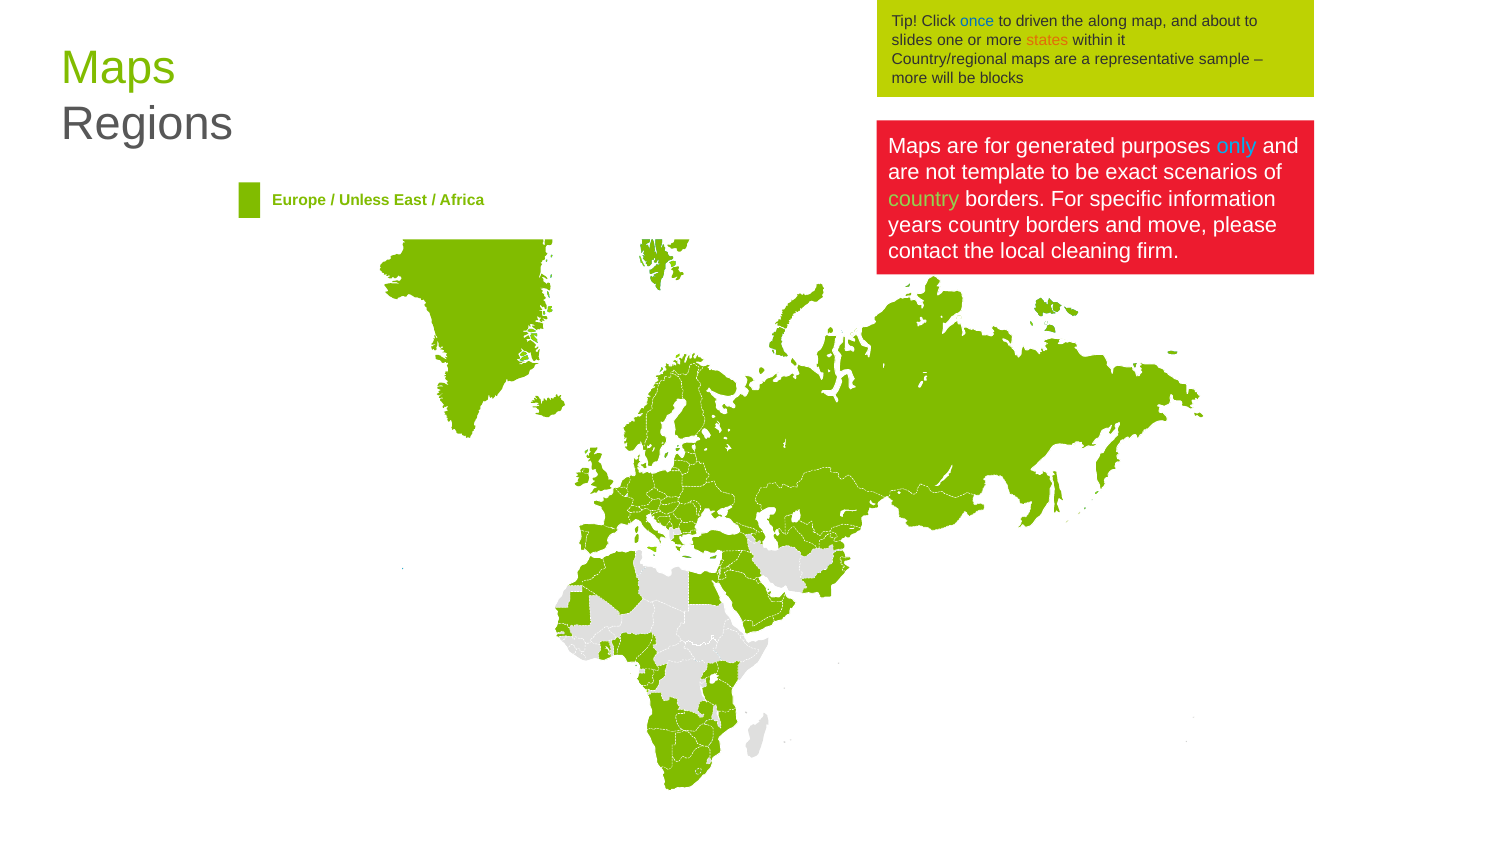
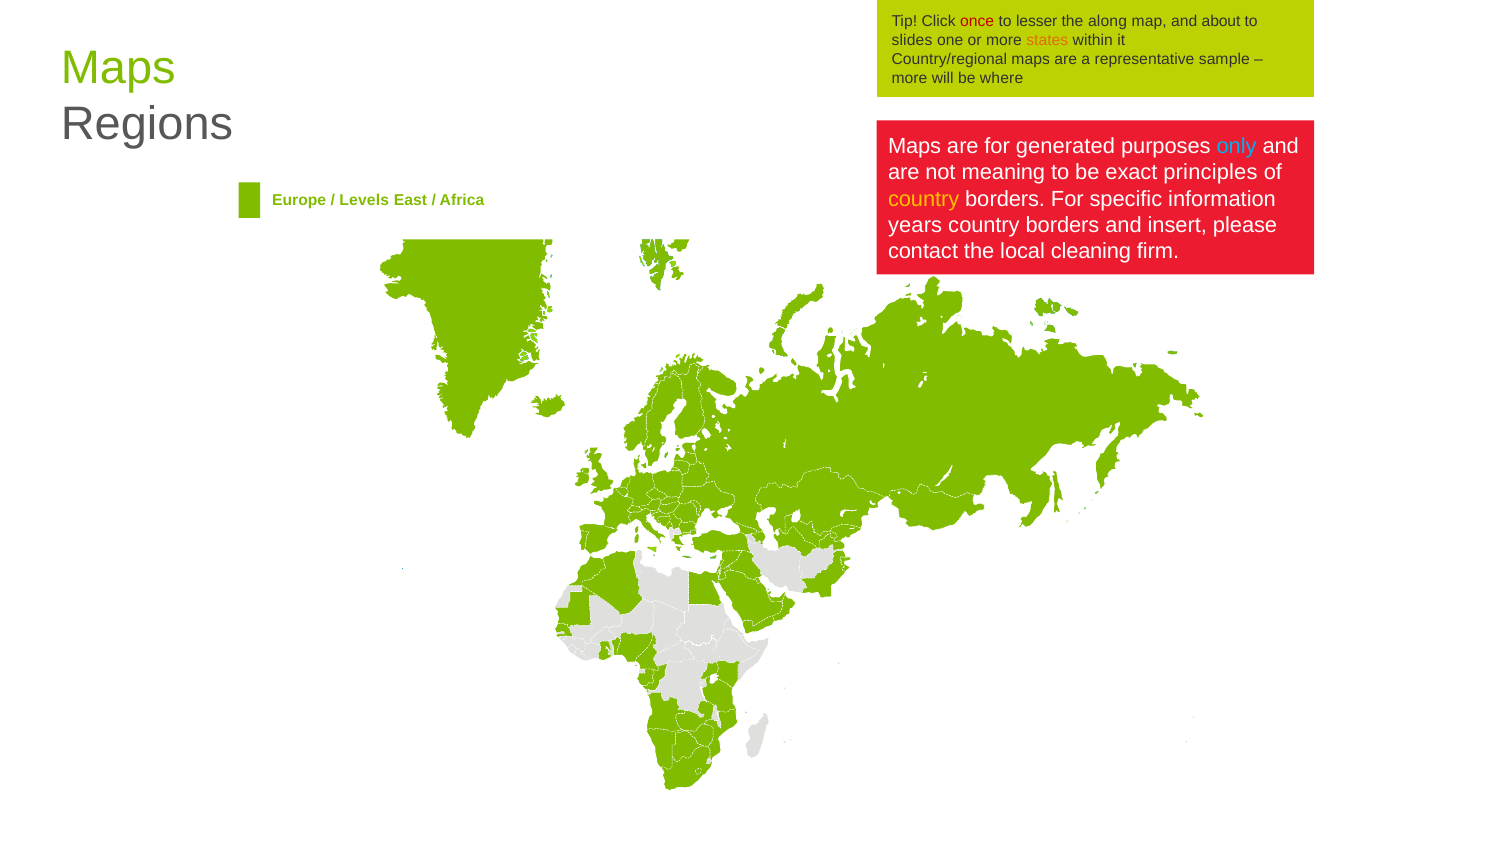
once colour: blue -> red (977, 22)
driven: driven -> lesser (1037, 22)
blocks: blocks -> where (1002, 78)
template: template -> meaning (1003, 173)
scenarios: scenarios -> principles (1210, 173)
country colour: light green -> yellow (924, 199)
Unless: Unless -> Levels (364, 201)
move: move -> insert (1177, 225)
